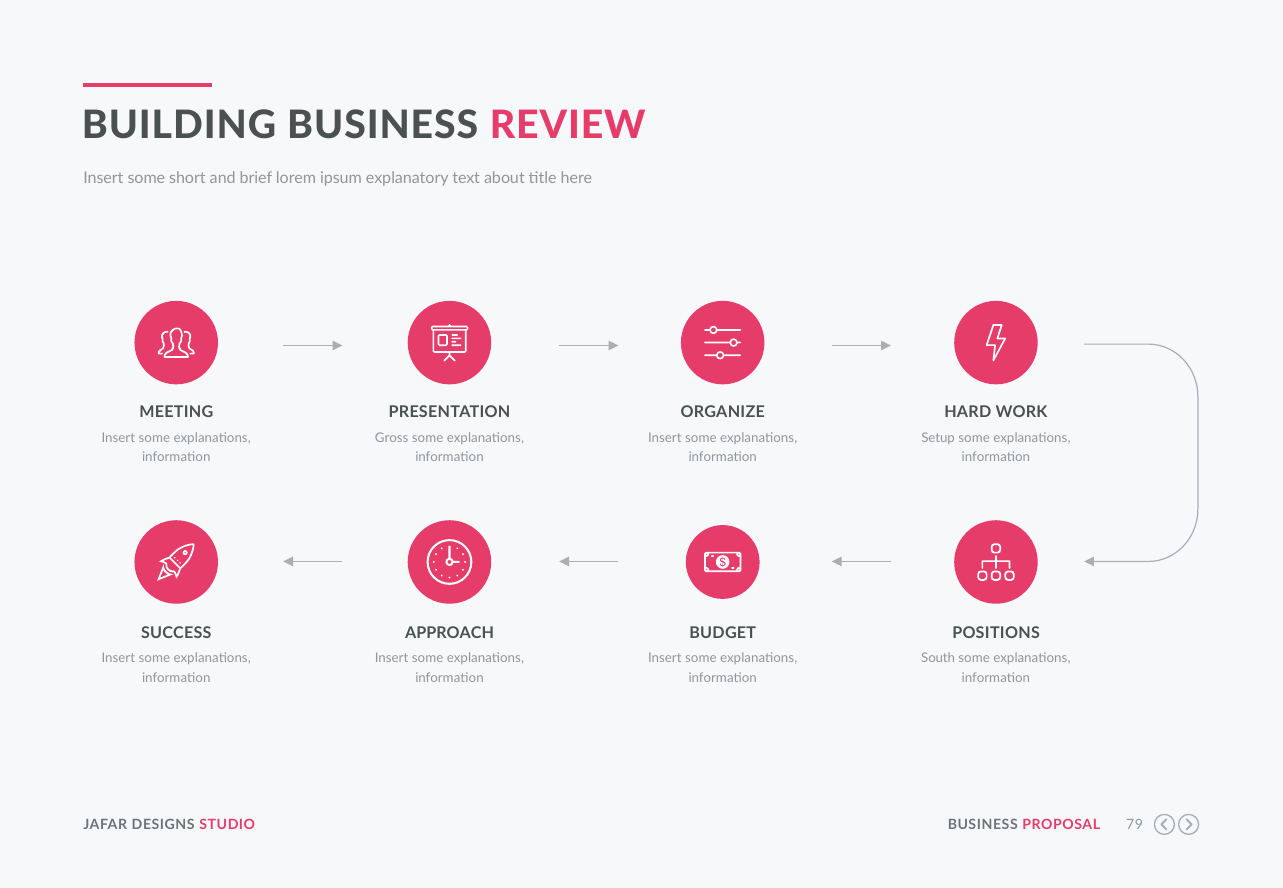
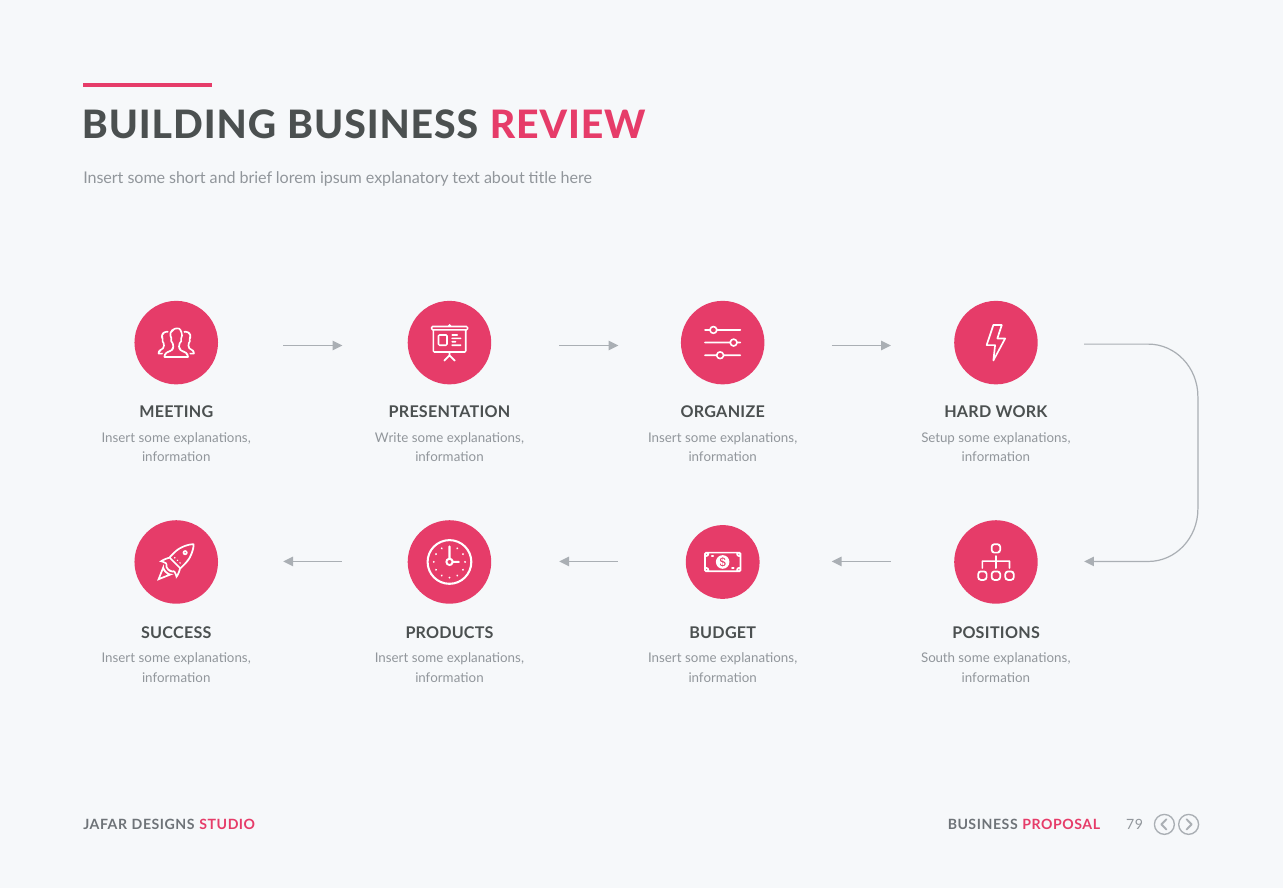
Gross: Gross -> Write (392, 438)
APPROACH: APPROACH -> PRODUCTS (450, 633)
